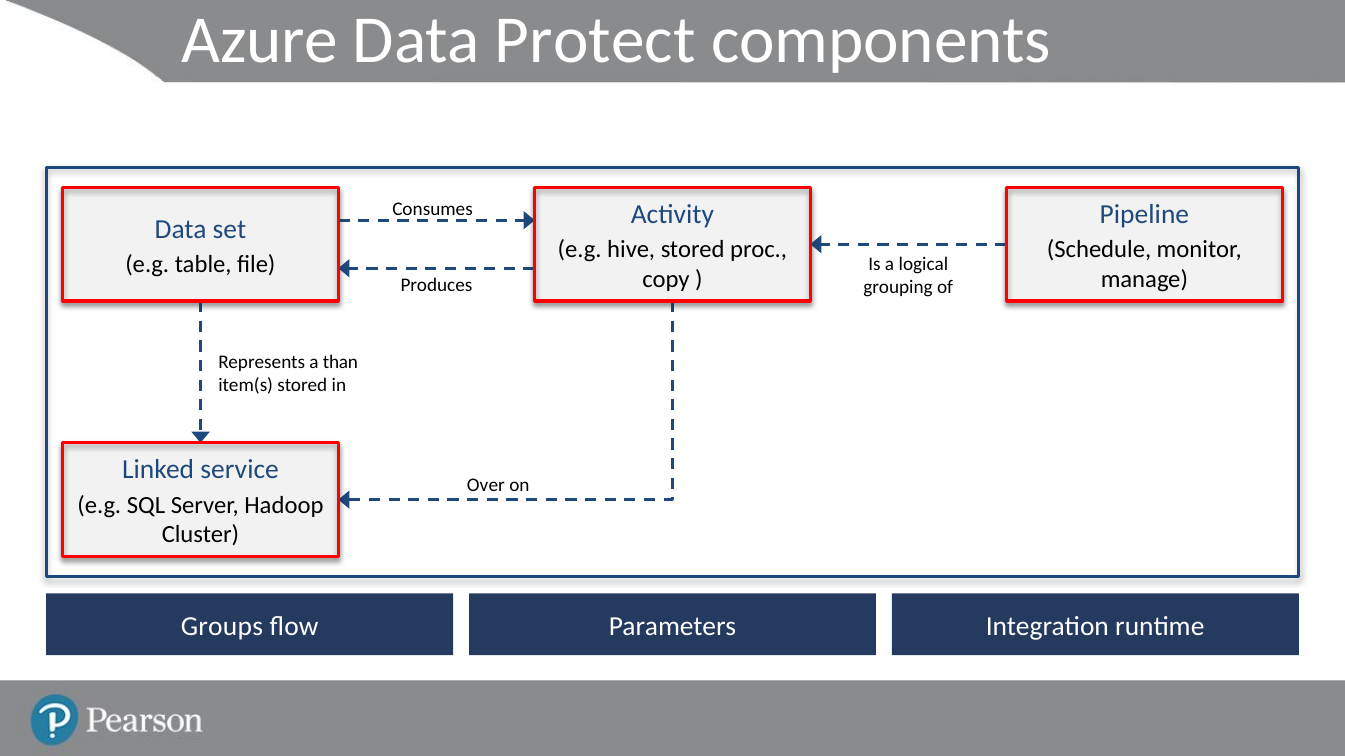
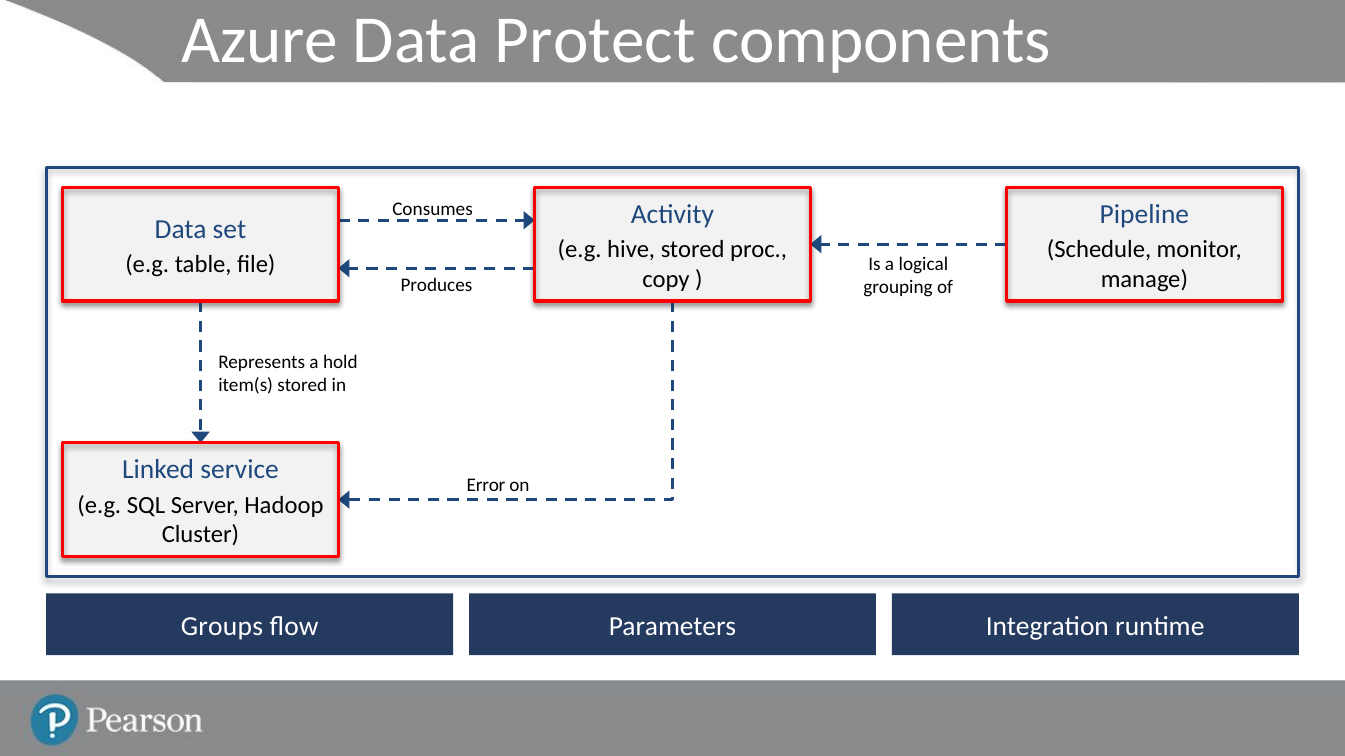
than: than -> hold (340, 362)
Over: Over -> Error (486, 485)
